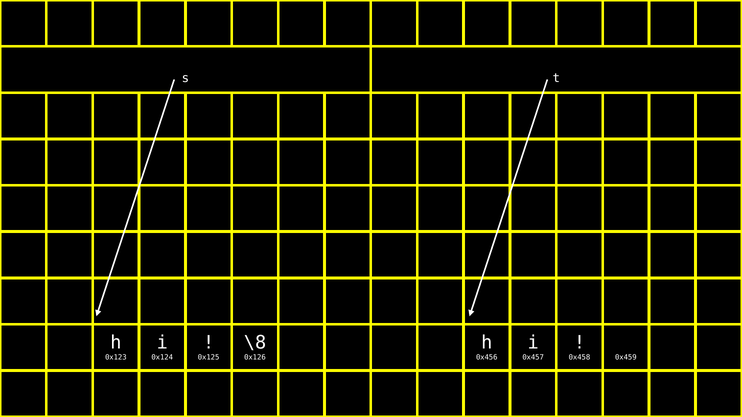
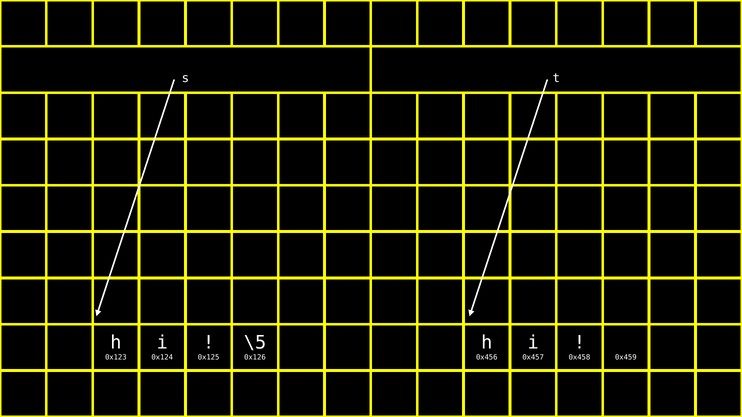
\8: \8 -> \5 (255, 343)
